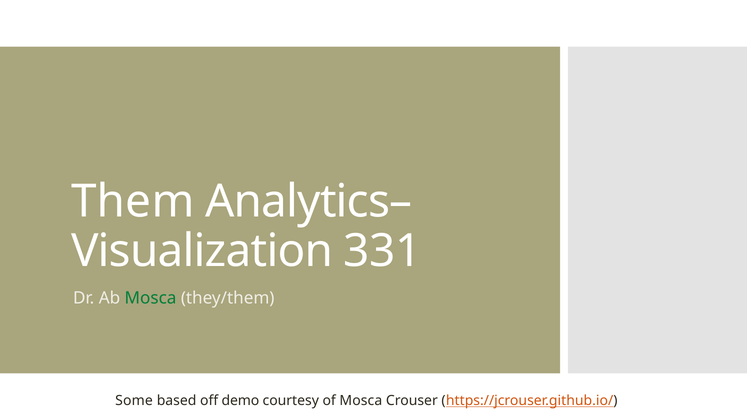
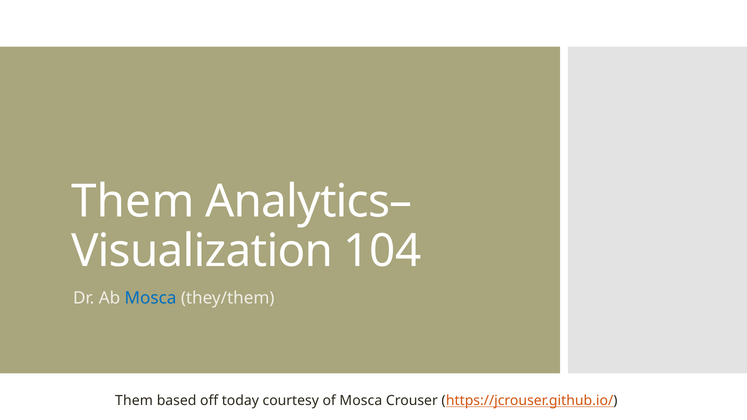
331: 331 -> 104 (382, 251)
Mosca colour: green -> blue (151, 298)
Some: Some -> Them (134, 401)
demo: demo -> today (240, 401)
